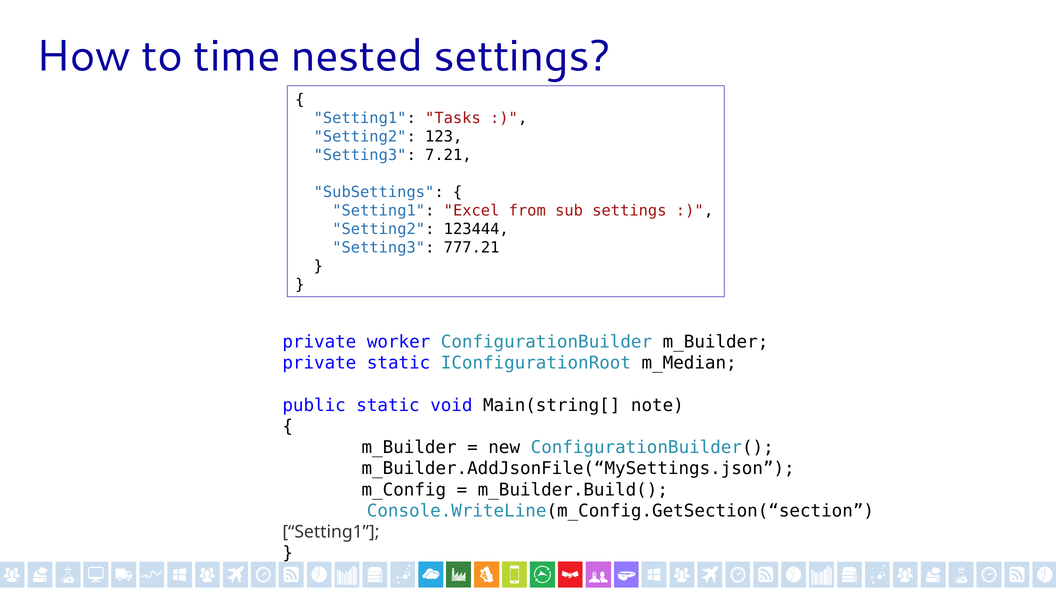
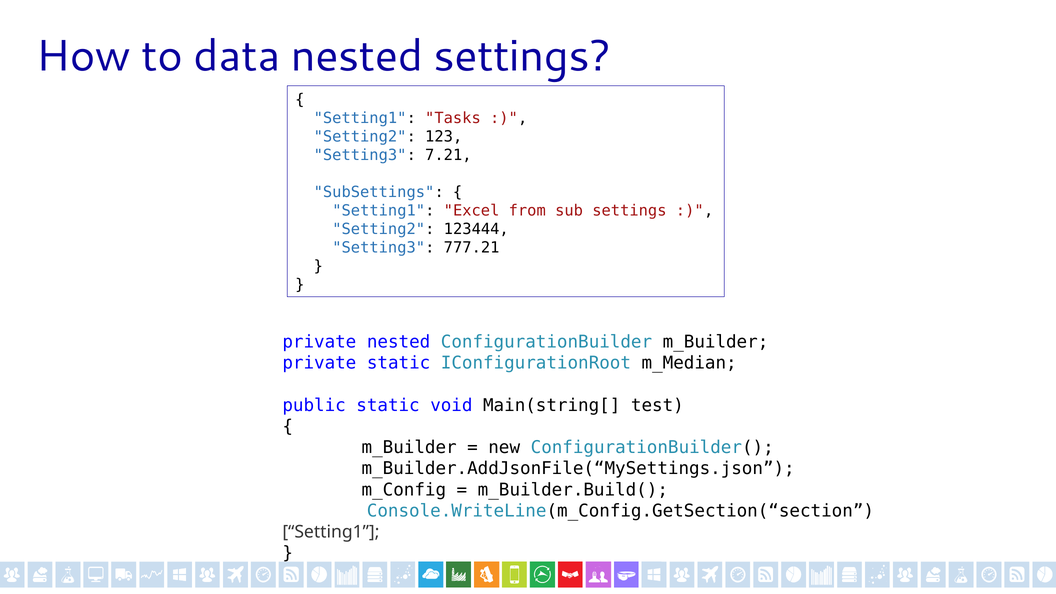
time: time -> data (237, 56)
private worker: worker -> nested (399, 342)
note: note -> test (657, 405)
